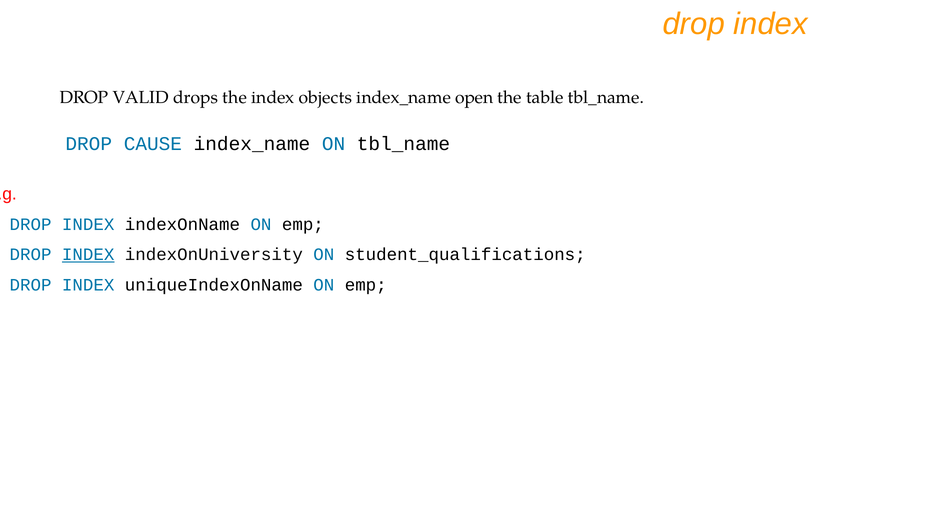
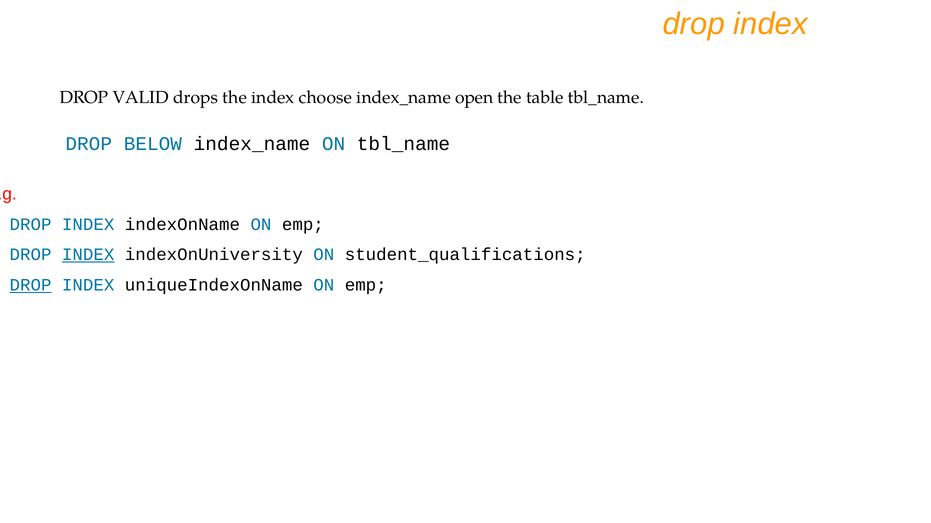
objects: objects -> choose (325, 98)
CAUSE: CAUSE -> BELOW (153, 144)
DROP underline: none -> present (31, 285)
